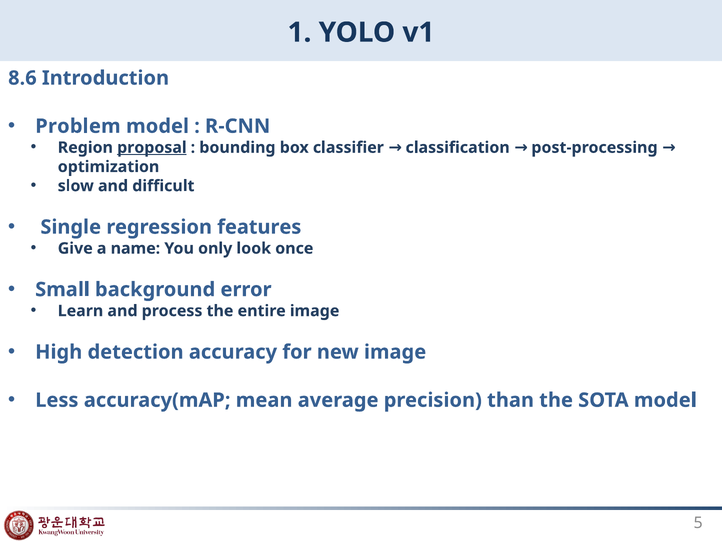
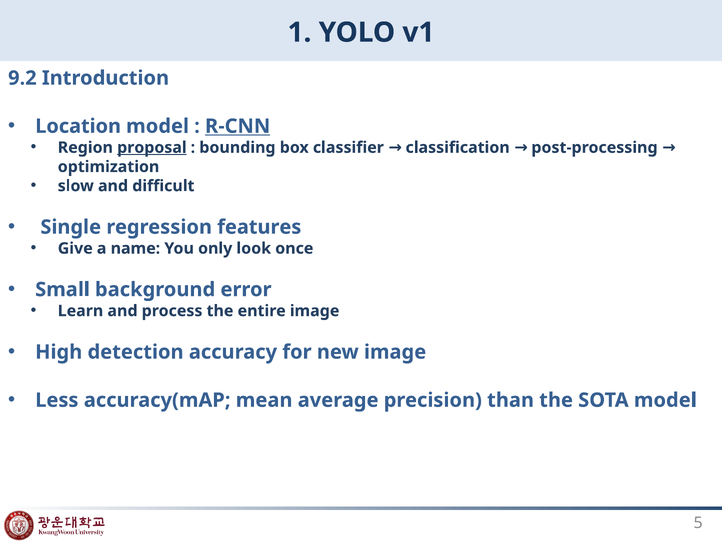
8.6: 8.6 -> 9.2 (22, 78)
Problem: Problem -> Location (78, 126)
R-CNN underline: none -> present (238, 126)
